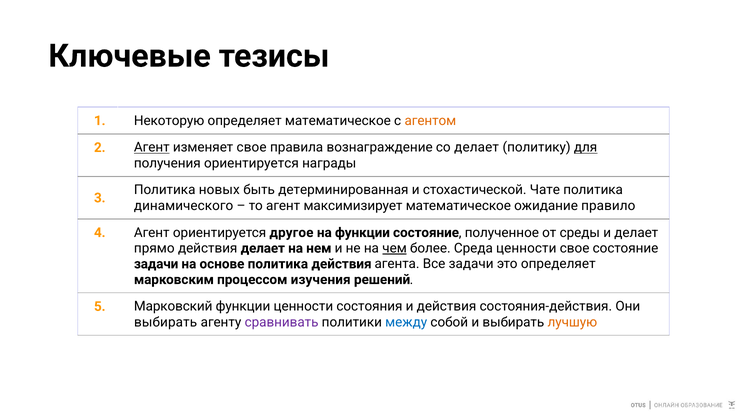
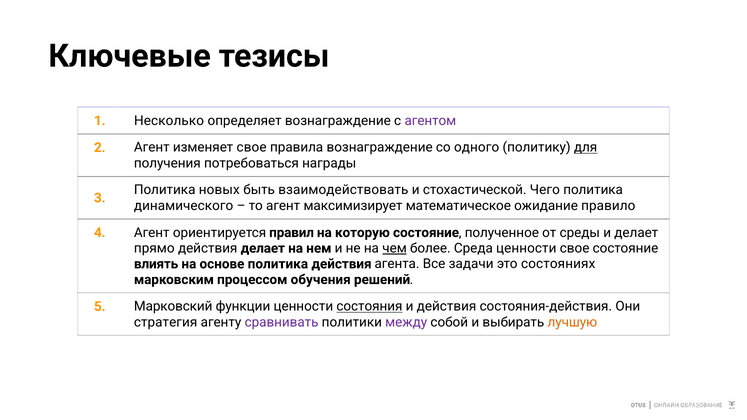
Некоторую: Некоторую -> Несколько (169, 121)
определяет математическое: математическое -> вознаграждение (338, 121)
агентом colour: orange -> purple (430, 121)
Агент underline: present -> none (152, 148)
со делает: делает -> одного (477, 148)
получения ориентируется: ориентируется -> потребоваться (251, 163)
детерминированная: детерминированная -> взаимодействовать (343, 190)
Чате: Чате -> Чего (545, 190)
другое: другое -> правил (292, 233)
на функции: функции -> которую (362, 233)
задачи: задачи -> влиять (156, 264)
это определяет: определяет -> состояниях (558, 264)
изучения: изучения -> обучения (321, 280)
состояния underline: none -> present (369, 307)
выбирать: выбирать -> стратегия (166, 322)
между colour: blue -> purple (406, 322)
